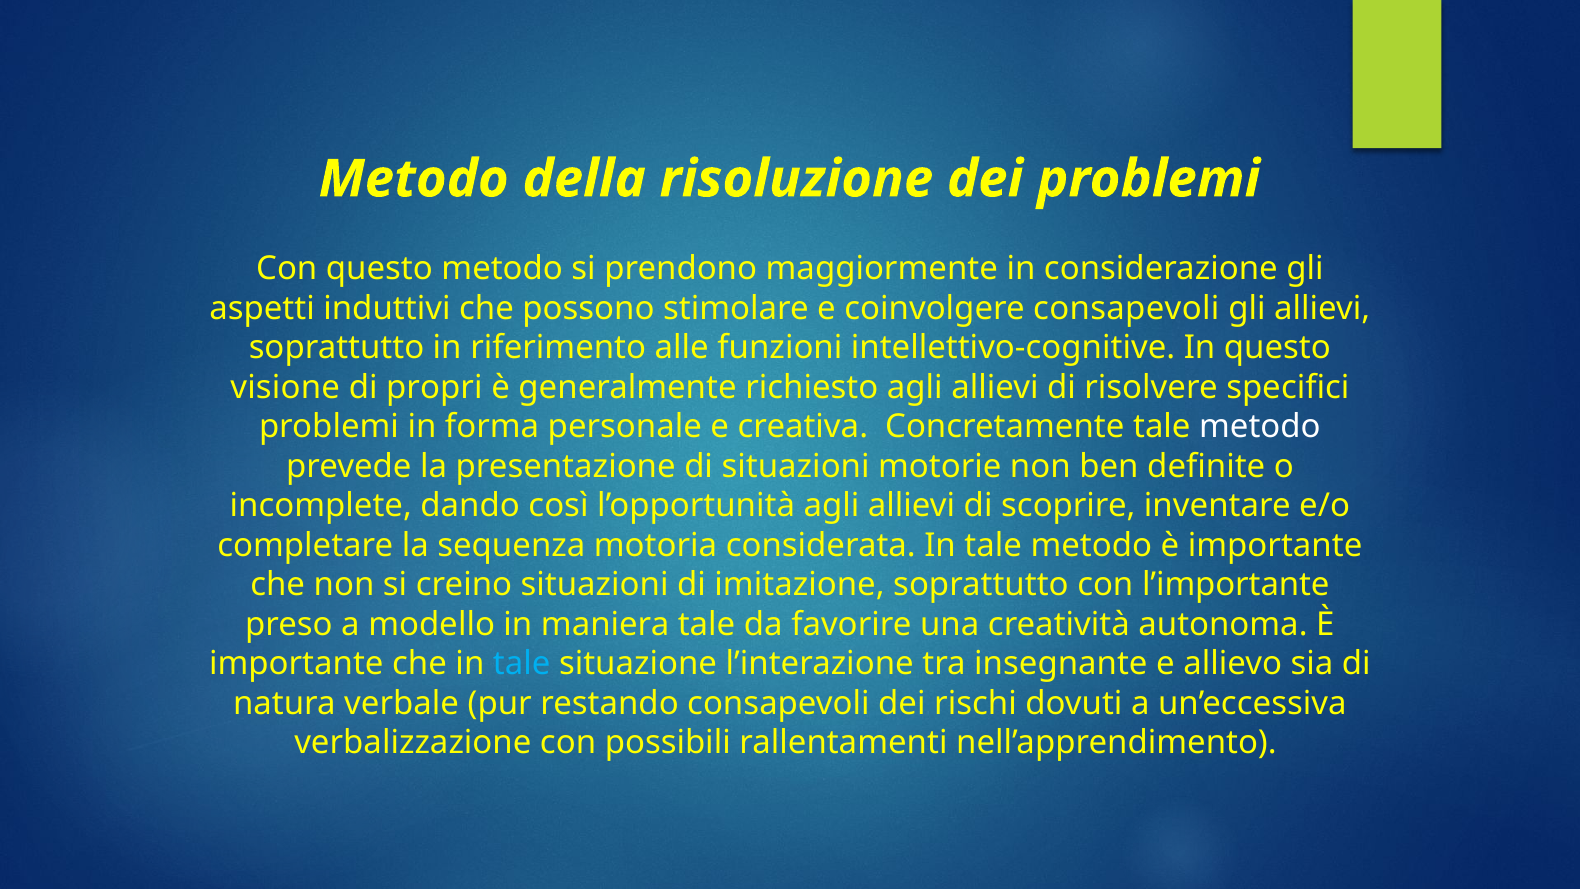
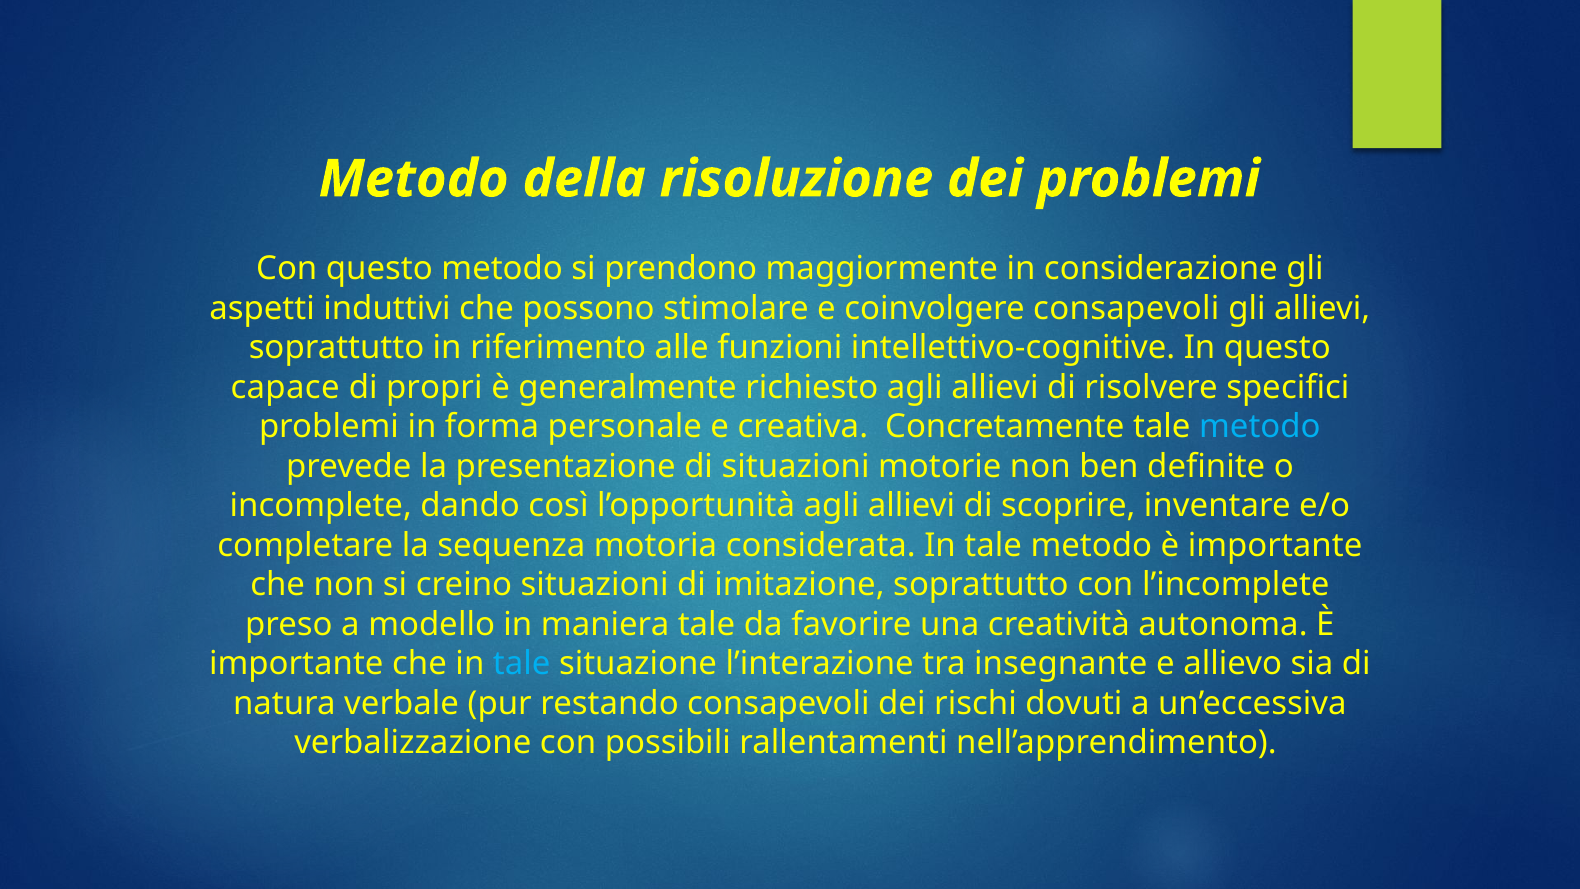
visione: visione -> capace (285, 387)
metodo colour: white -> light blue (1260, 427)
l’importante: l’importante -> l’incomplete (1236, 585)
